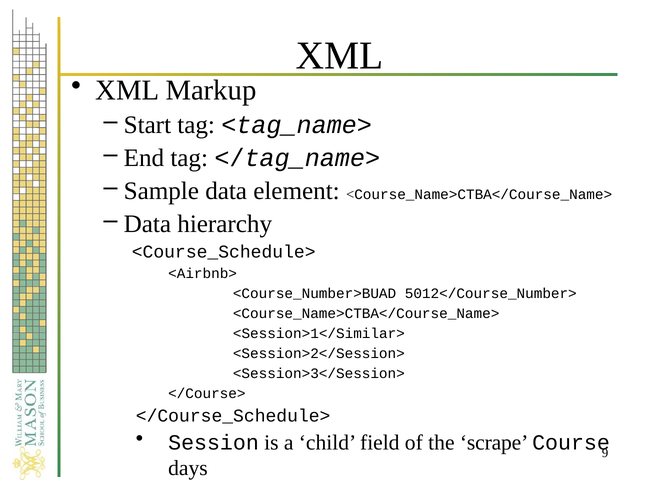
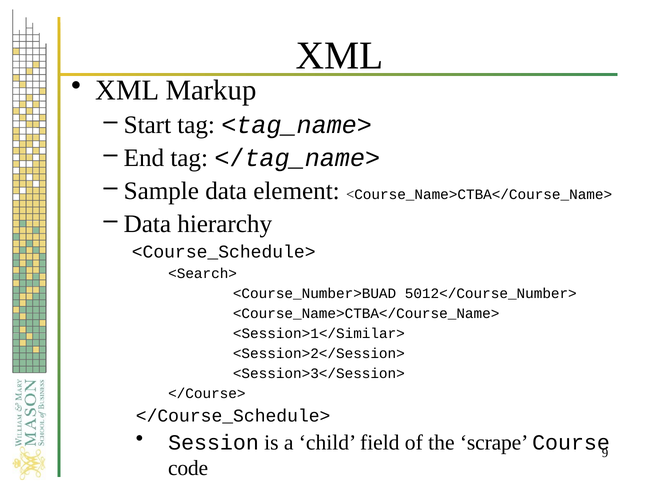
<Airbnb>: <Airbnb> -> <Search> (203, 274)
days: days -> code (188, 469)
